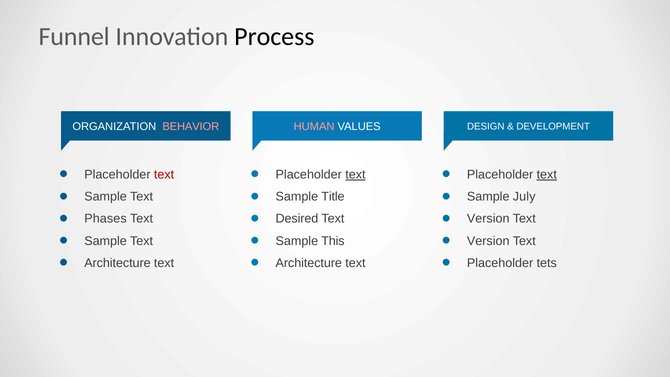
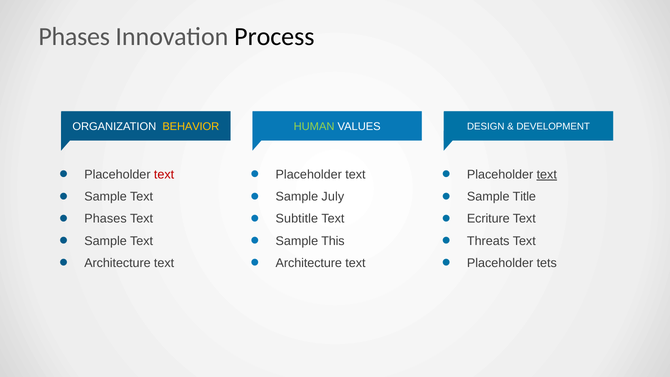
Funnel: Funnel -> Phases (74, 37)
BEHAVIOR colour: pink -> yellow (191, 127)
HUMAN colour: pink -> light green (314, 127)
text underline: present -> none (355, 175)
Title: Title -> July (333, 197)
July: July -> Title (524, 197)
Desired: Desired -> Subtitle (297, 219)
Version: Version -> Ecriture (488, 219)
Version: Version -> Threats (488, 241)
